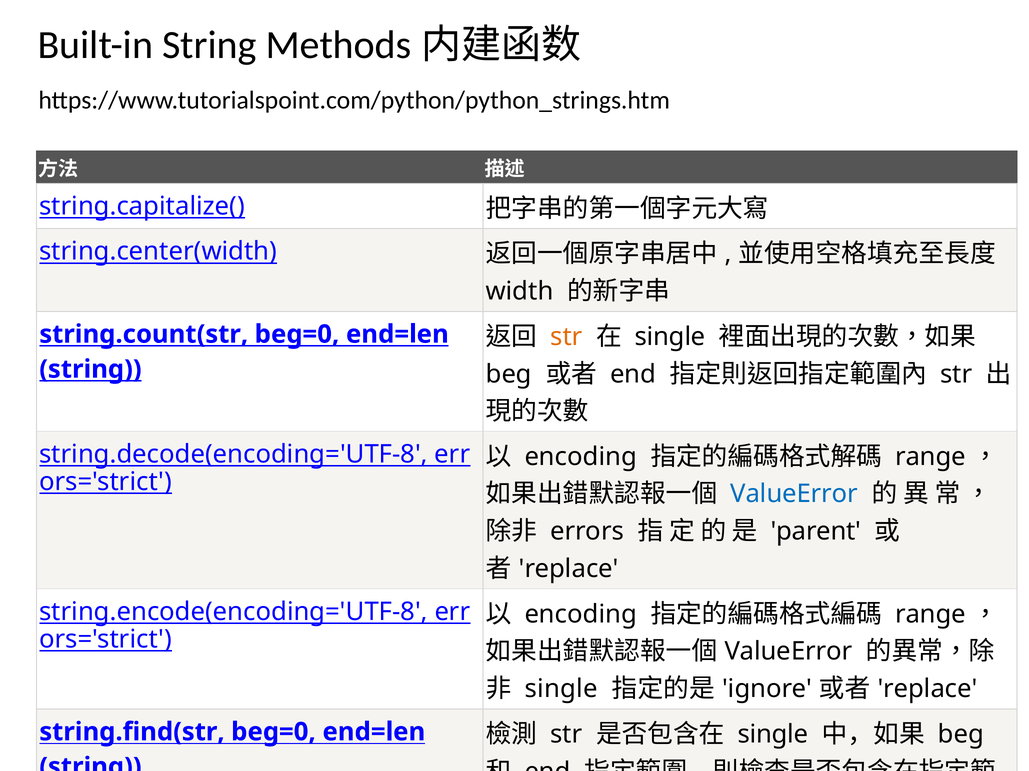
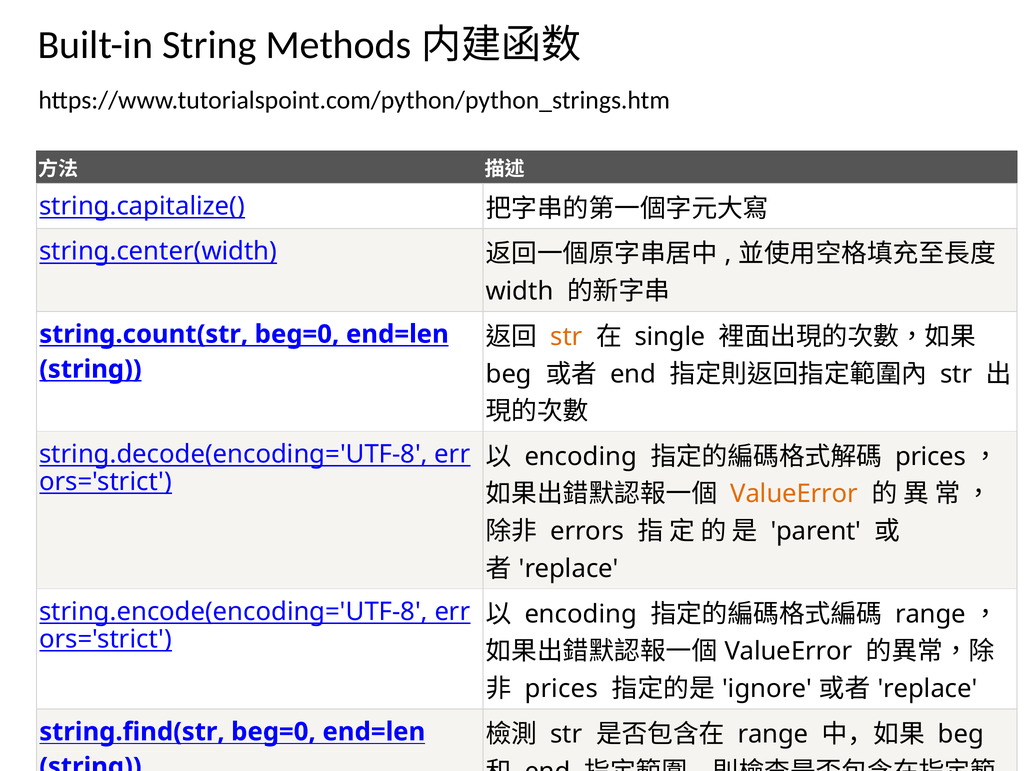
range: range -> prices (930, 457)
ValueError colour: blue -> orange (794, 494)
single: single -> prices (561, 689)
single: single -> range (773, 735)
